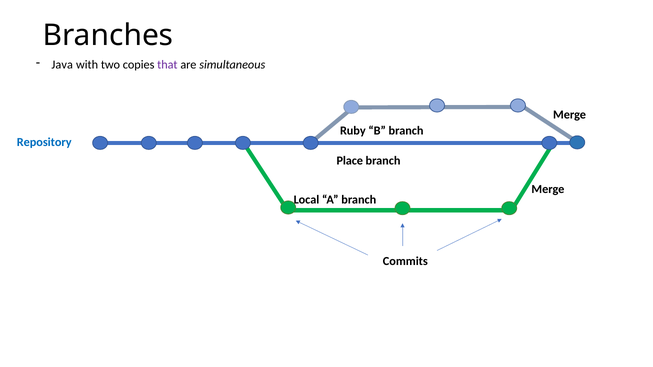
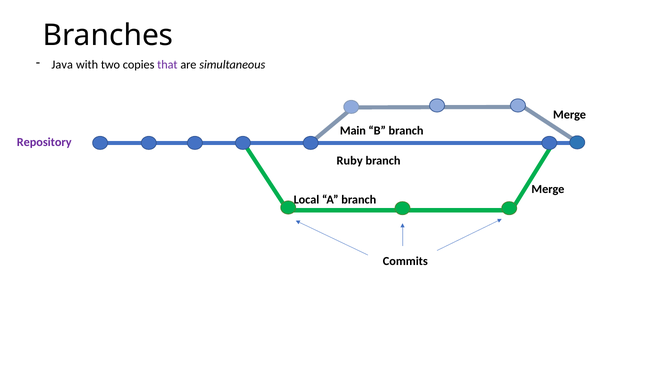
Ruby: Ruby -> Main (353, 131)
Repository colour: blue -> purple (44, 142)
Place: Place -> Ruby (350, 161)
